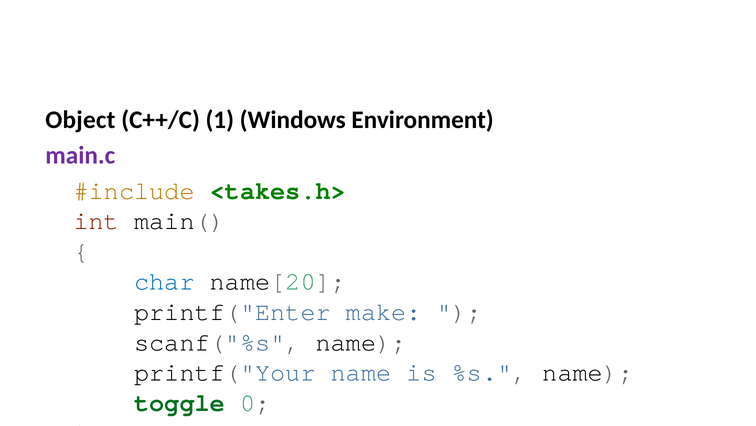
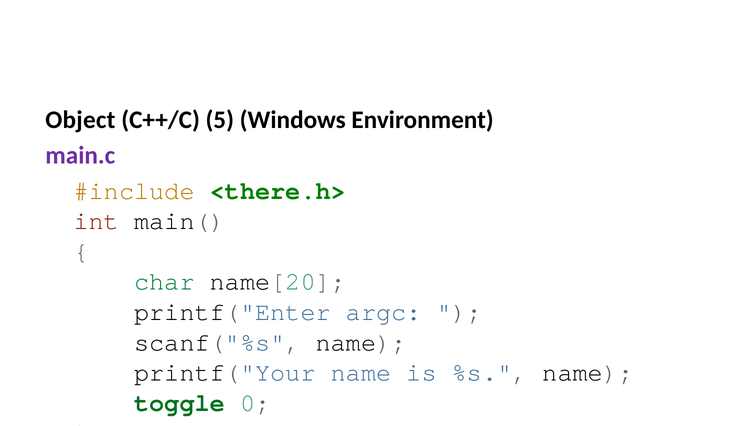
1: 1 -> 5 (220, 120)
<takes.h>: <takes.h> -> <there.h> (278, 190)
char colour: blue -> green (164, 281)
make: make -> argc (384, 311)
